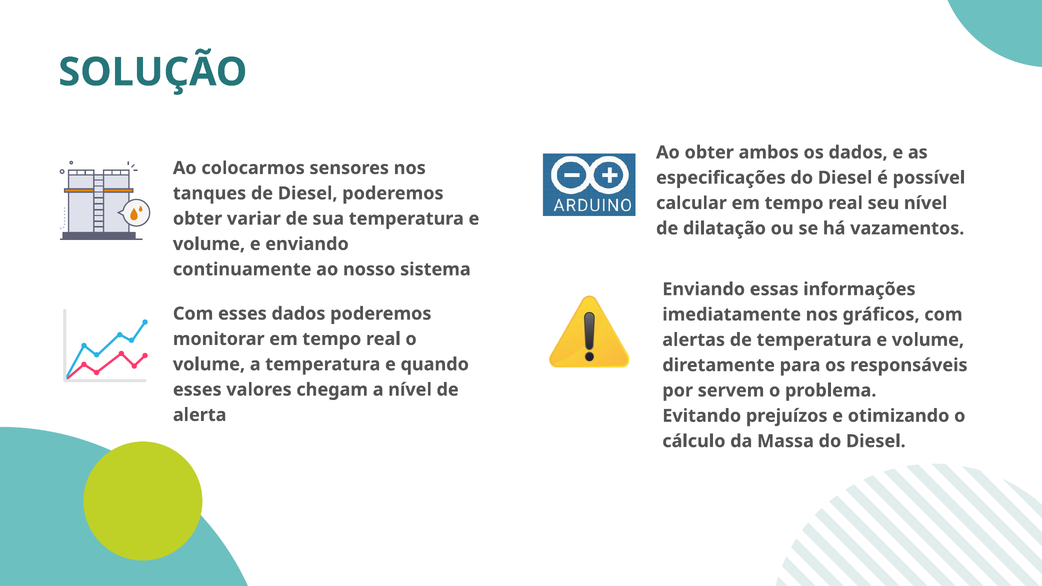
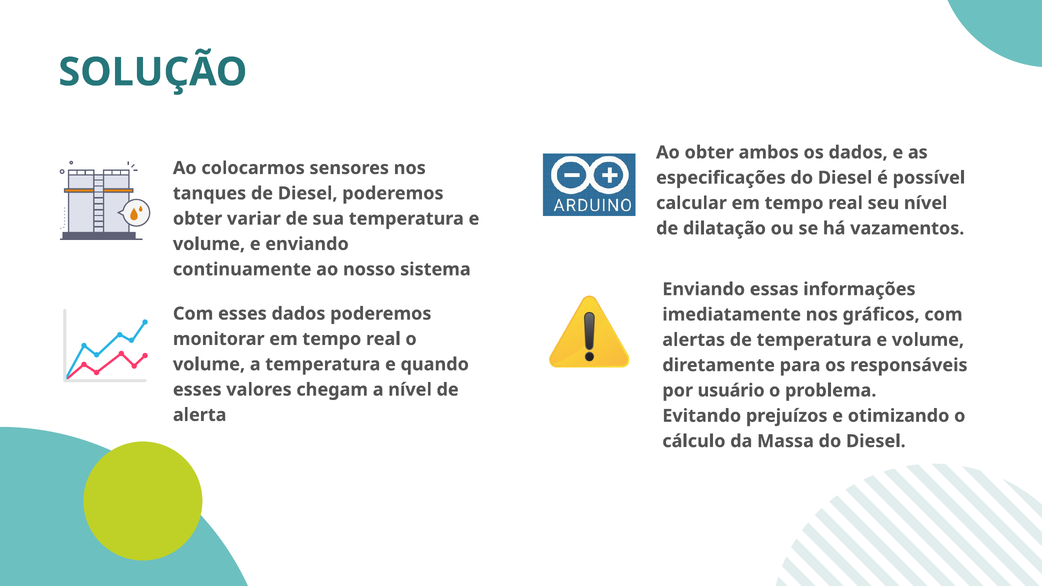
servem: servem -> usuário (731, 391)
